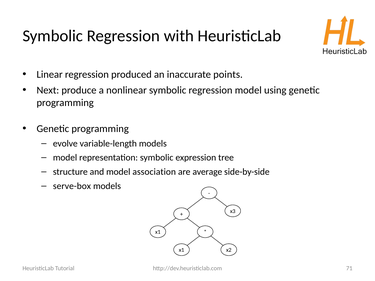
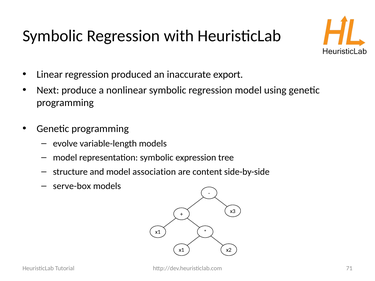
points: points -> export (228, 74)
average: average -> content (207, 172)
